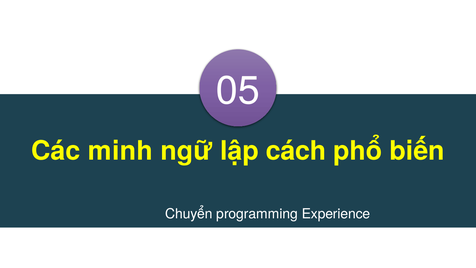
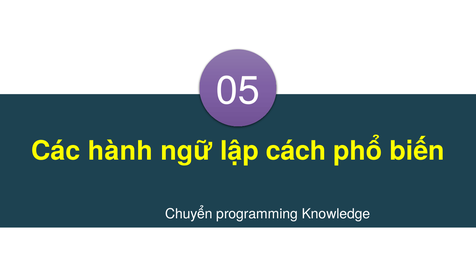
minh: minh -> hành (120, 151)
Experience: Experience -> Knowledge (336, 214)
